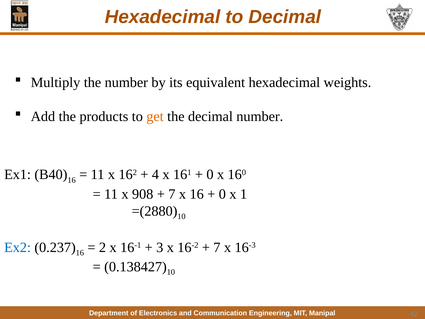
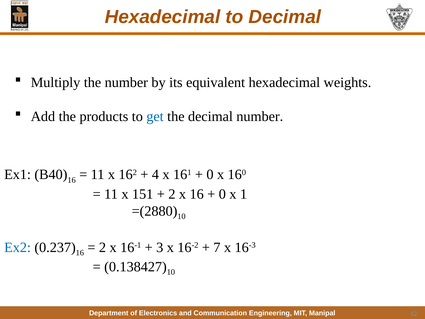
get colour: orange -> blue (155, 116)
908: 908 -> 151 (143, 194)
7: 7 -> 2 (172, 194)
